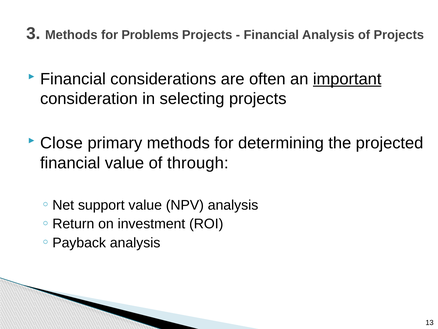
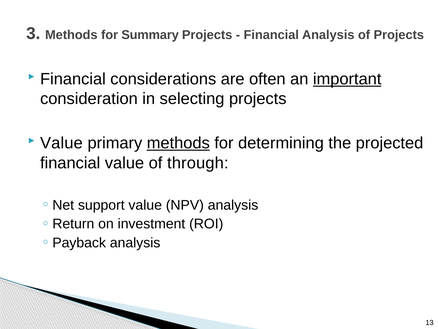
Problems: Problems -> Summary (150, 35)
Close: Close -> Value (61, 143)
methods underline: none -> present (178, 143)
